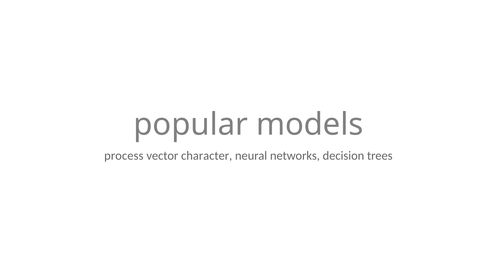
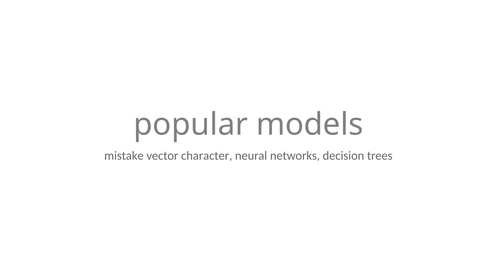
process: process -> mistake (124, 155)
